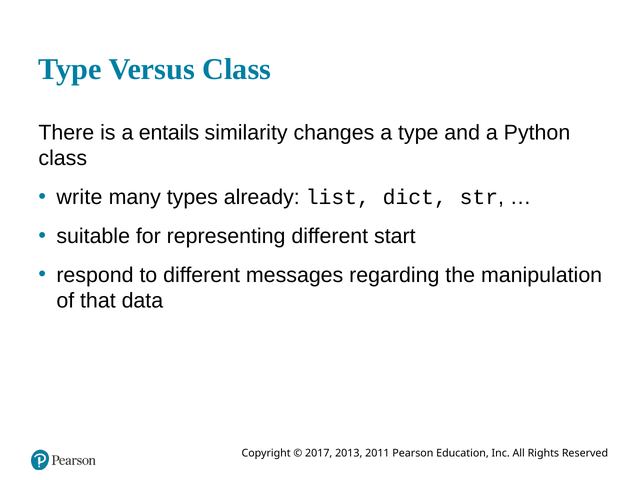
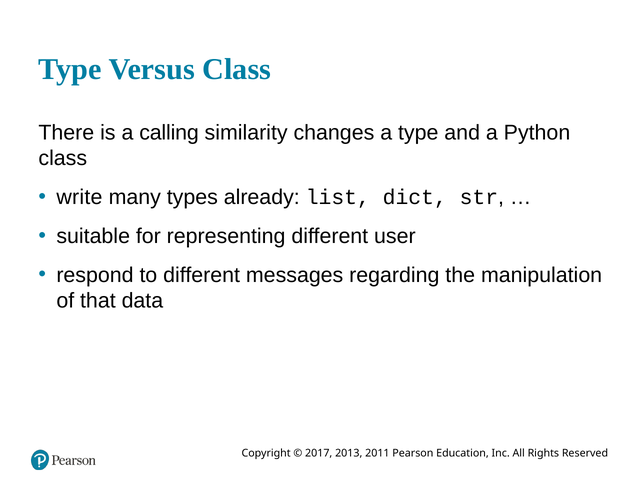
entails: entails -> calling (169, 133)
start: start -> user (395, 237)
